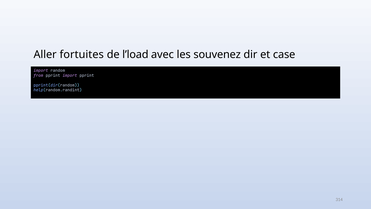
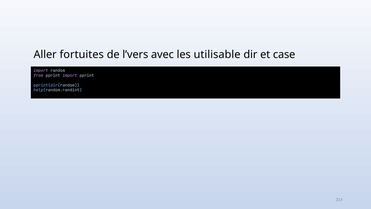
l’load: l’load -> l’vers (135, 55)
souvenez: souvenez -> utilisable (217, 55)
